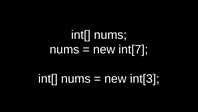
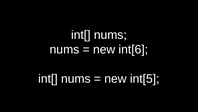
int[7: int[7 -> int[6 (133, 49)
int[3: int[3 -> int[5 (145, 78)
